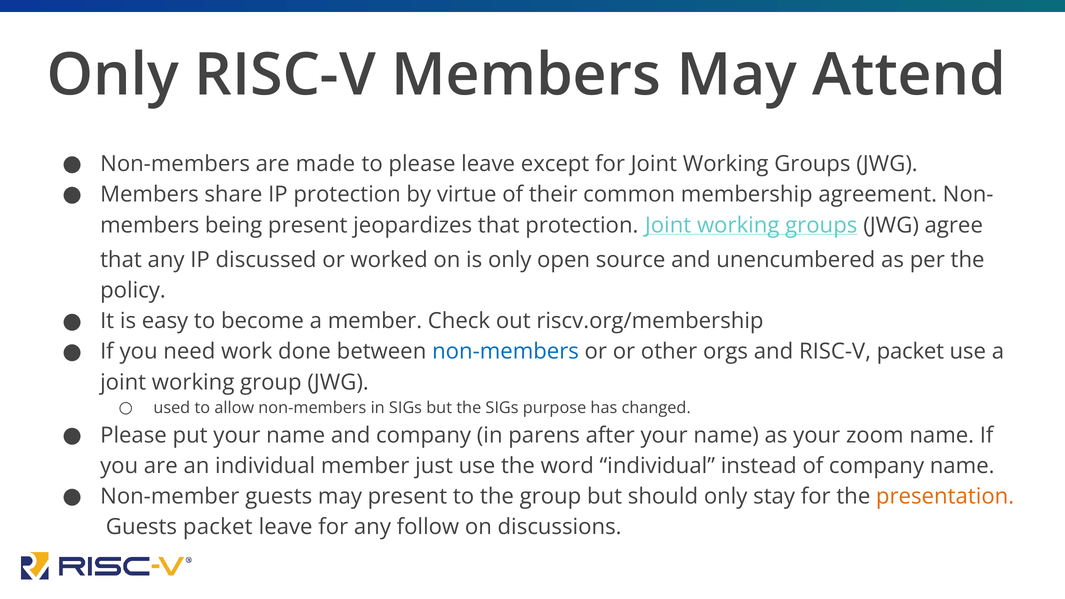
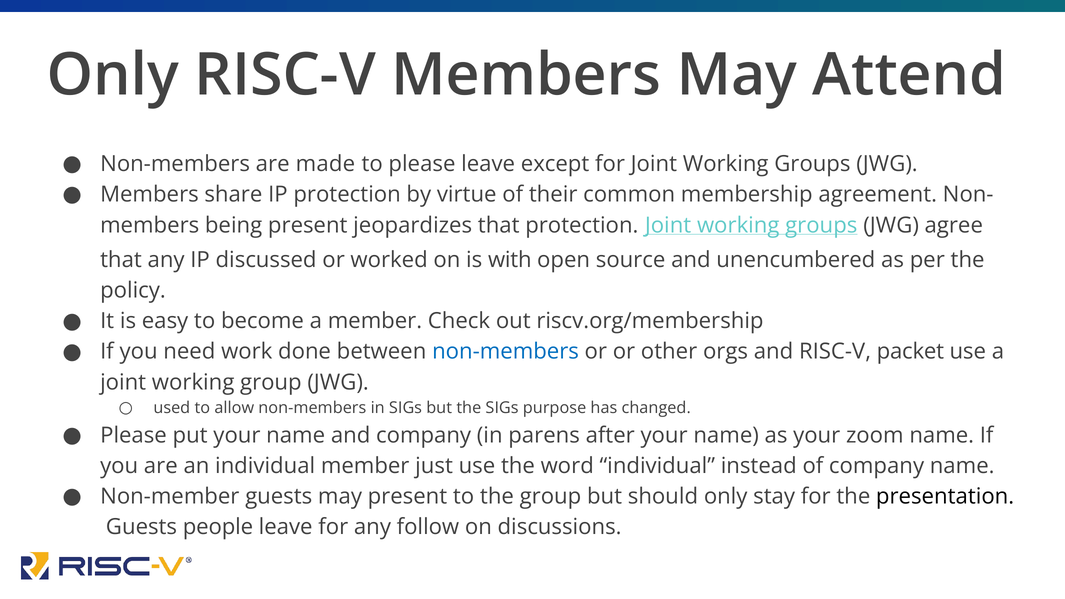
is only: only -> with (510, 260)
presentation colour: orange -> black (945, 497)
Guests packet: packet -> people (218, 527)
